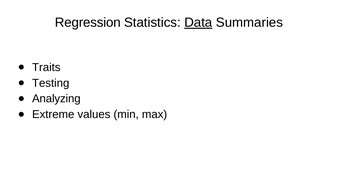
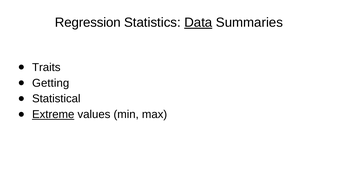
Testing: Testing -> Getting (51, 83)
Analyzing: Analyzing -> Statistical (56, 99)
Extreme underline: none -> present (53, 114)
